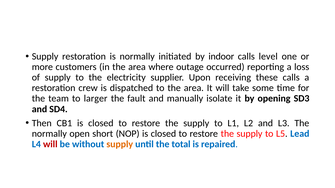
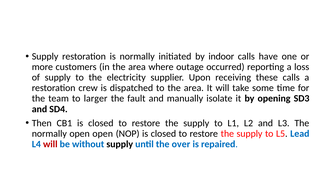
level: level -> have (268, 57)
open short: short -> open (103, 134)
supply colour: orange -> black (120, 144)
total: total -> over (181, 144)
